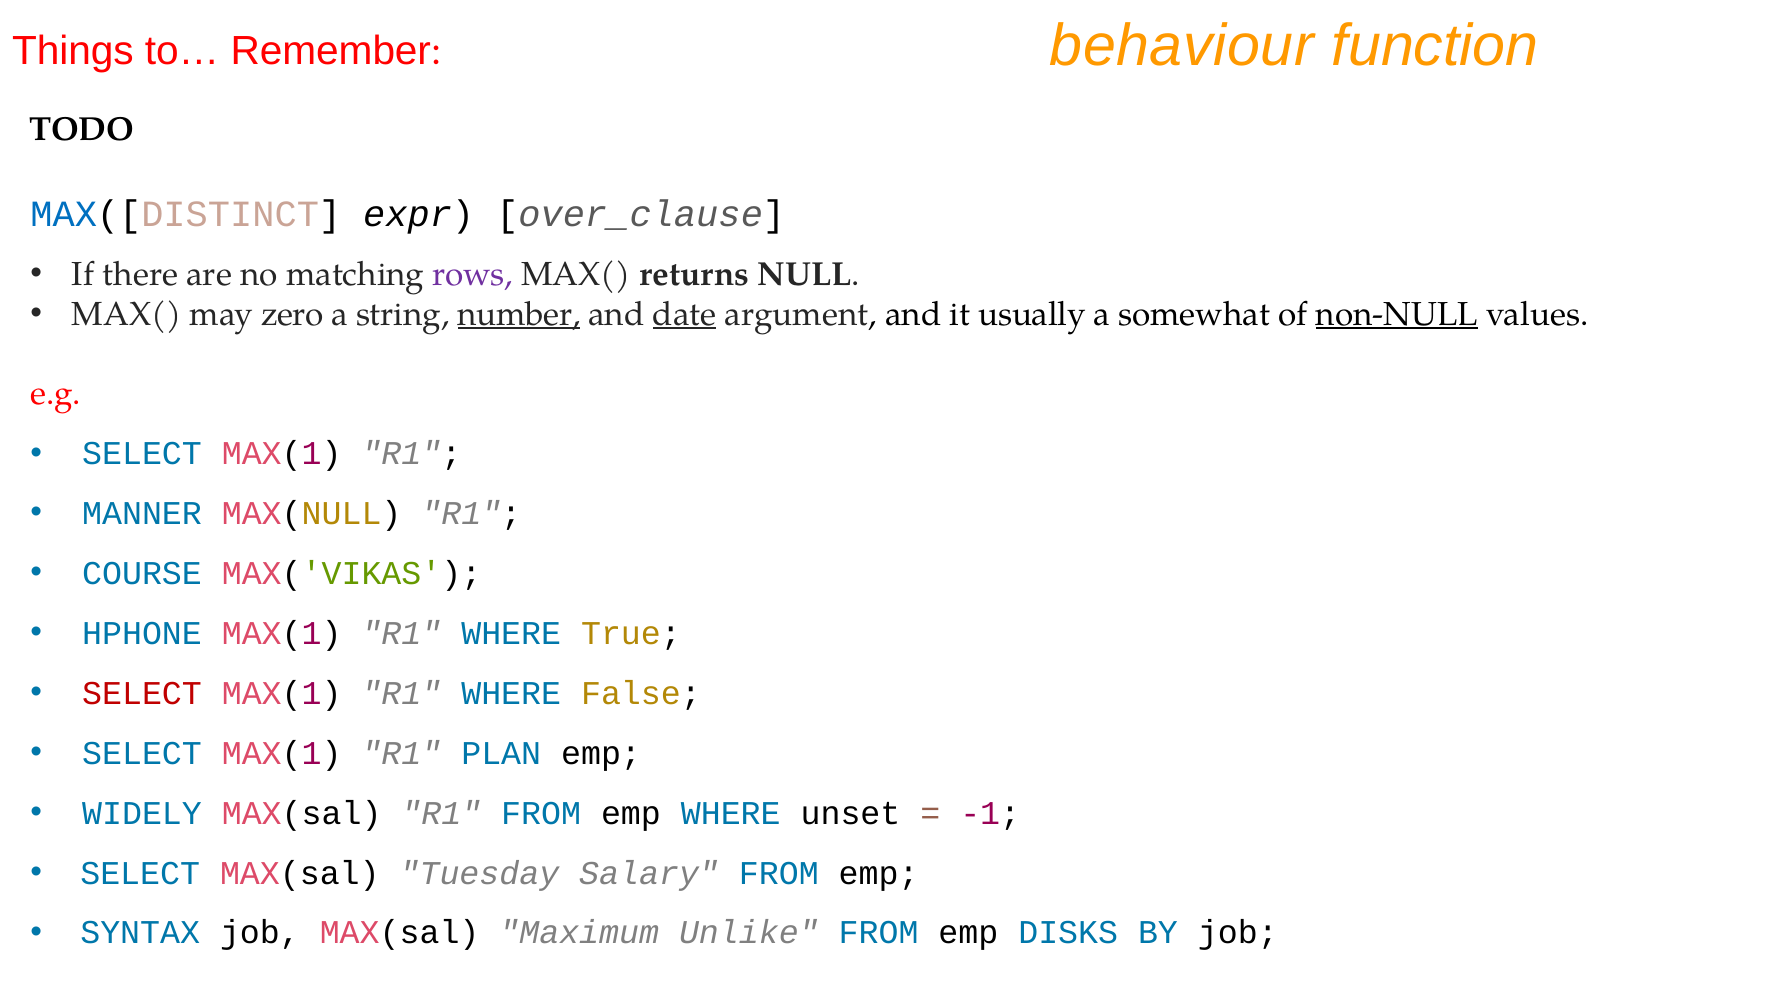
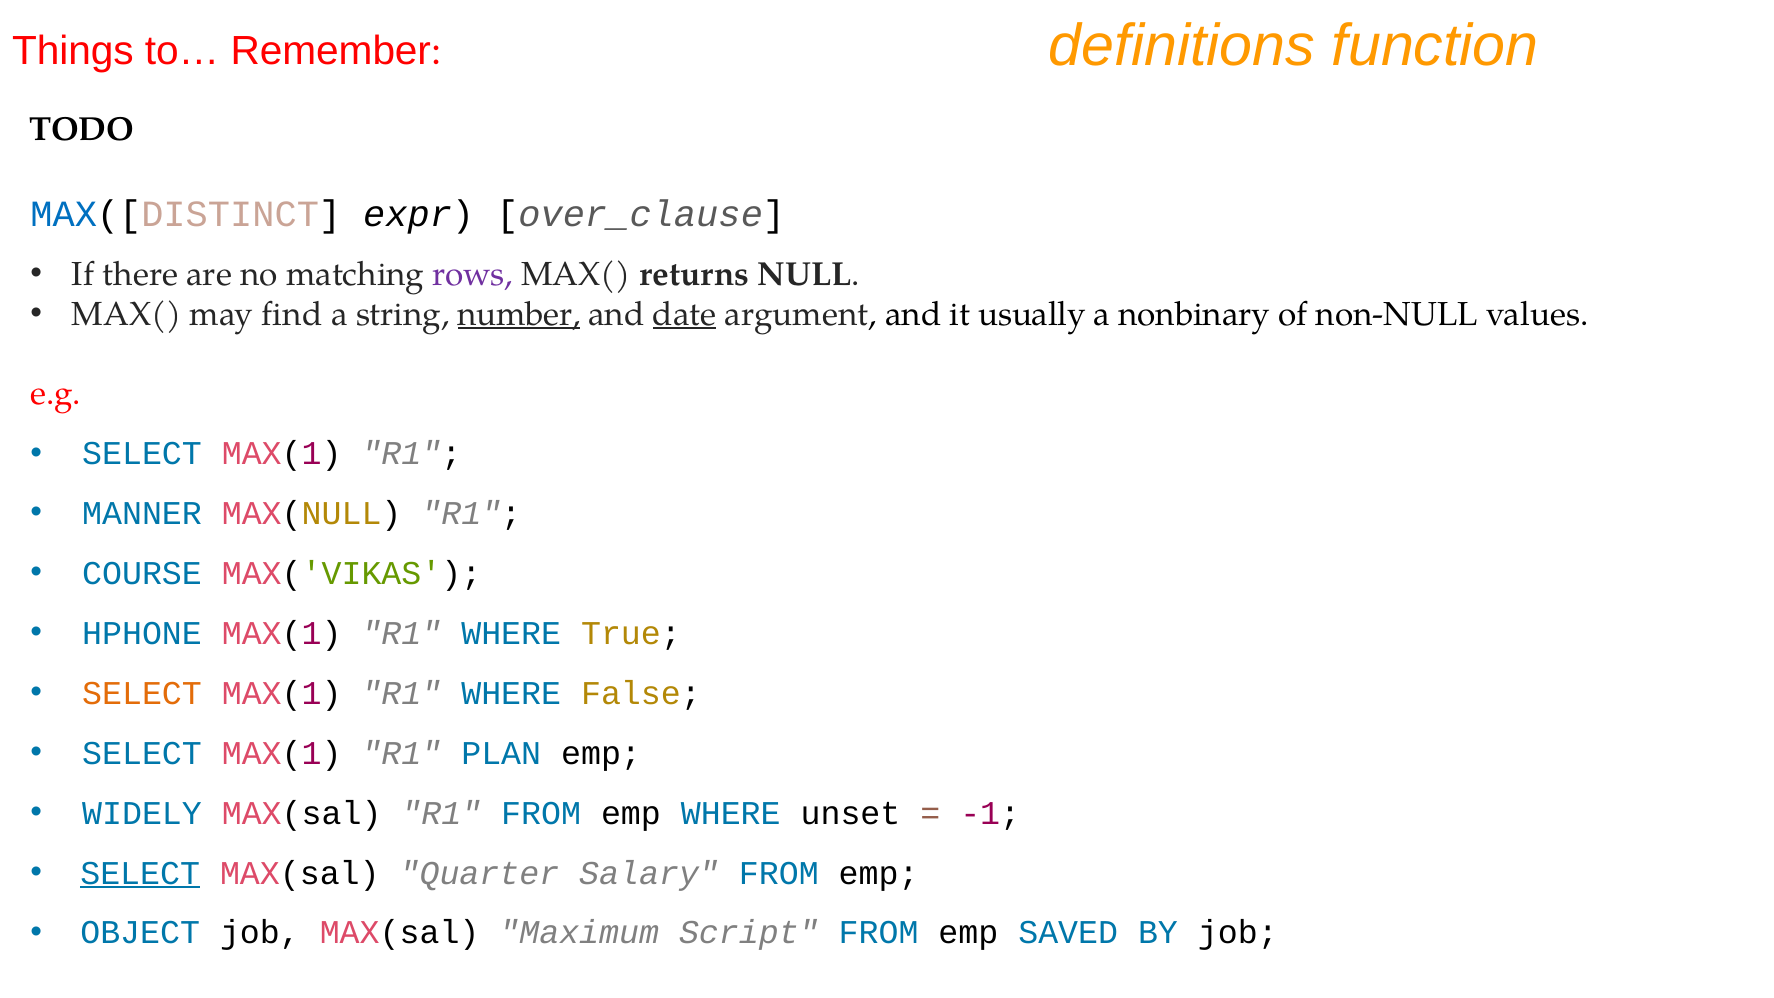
behaviour: behaviour -> definitions (1182, 46)
zero: zero -> find (292, 314)
somewhat: somewhat -> nonbinary (1194, 314)
non-NULL underline: present -> none (1397, 314)
SELECT colour: red -> orange (142, 693)
SELECT underline: none -> present (140, 873)
Tuesday: Tuesday -> Quarter (479, 873)
SYNTAX: SYNTAX -> OBJECT (140, 933)
Unlike: Unlike -> Script (749, 933)
DISKS: DISKS -> SAVED (1068, 933)
